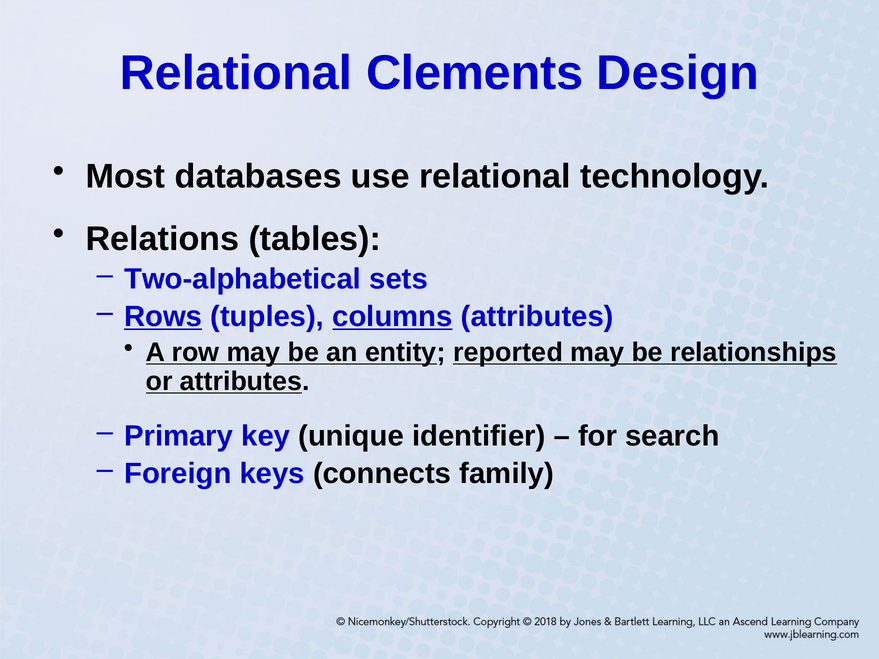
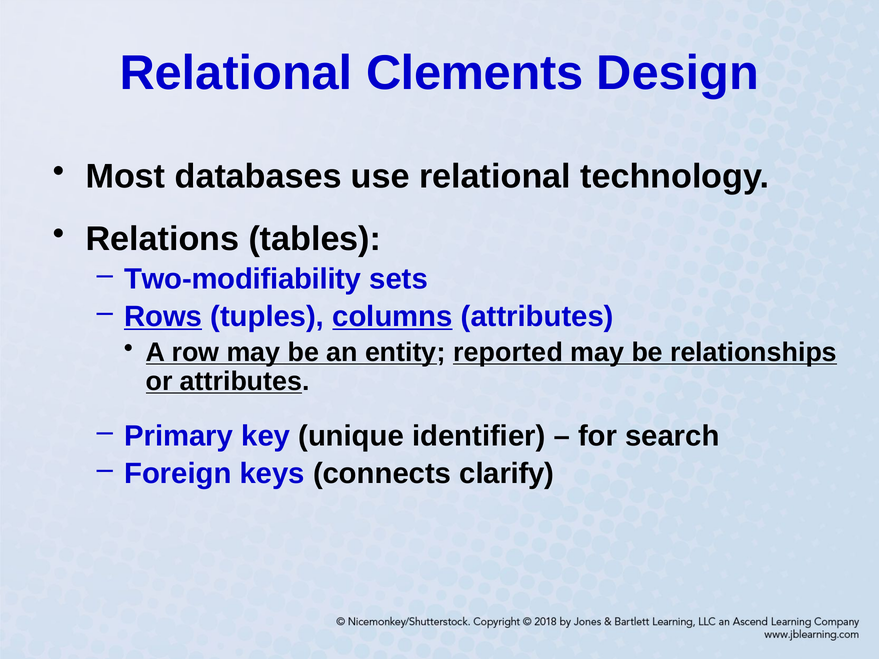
Two-alphabetical: Two-alphabetical -> Two-modifiability (243, 279)
family: family -> clarify (507, 474)
